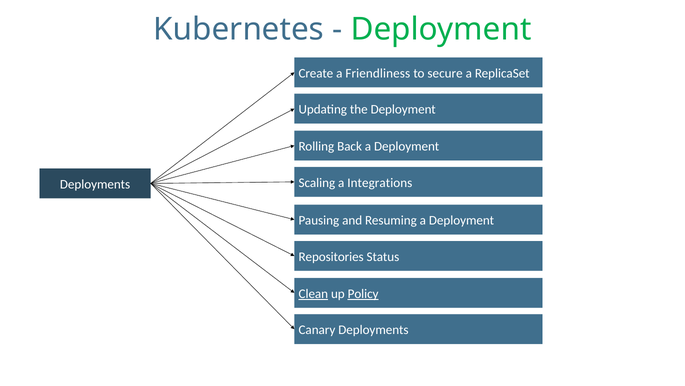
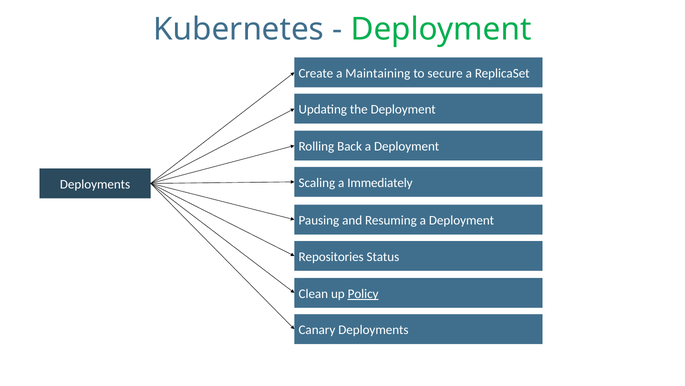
Friendliness: Friendliness -> Maintaining (378, 73)
Integrations: Integrations -> Immediately (380, 182)
Clean underline: present -> none (313, 293)
